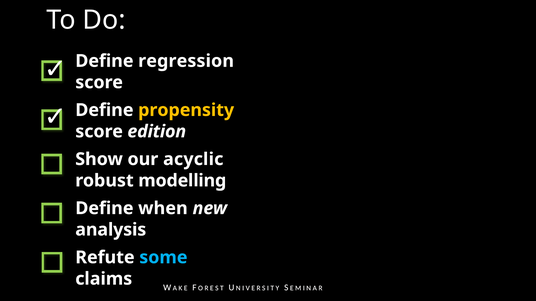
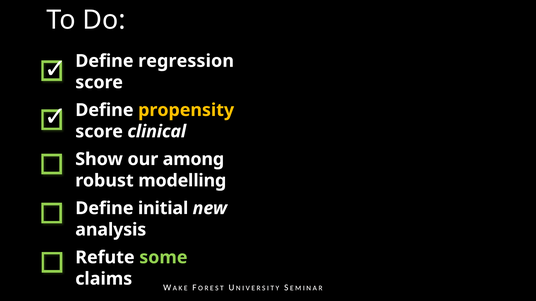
edition: edition -> clinical (157, 132)
acyclic: acyclic -> among (193, 159)
when: when -> initial (163, 209)
some colour: light blue -> light green (163, 258)
